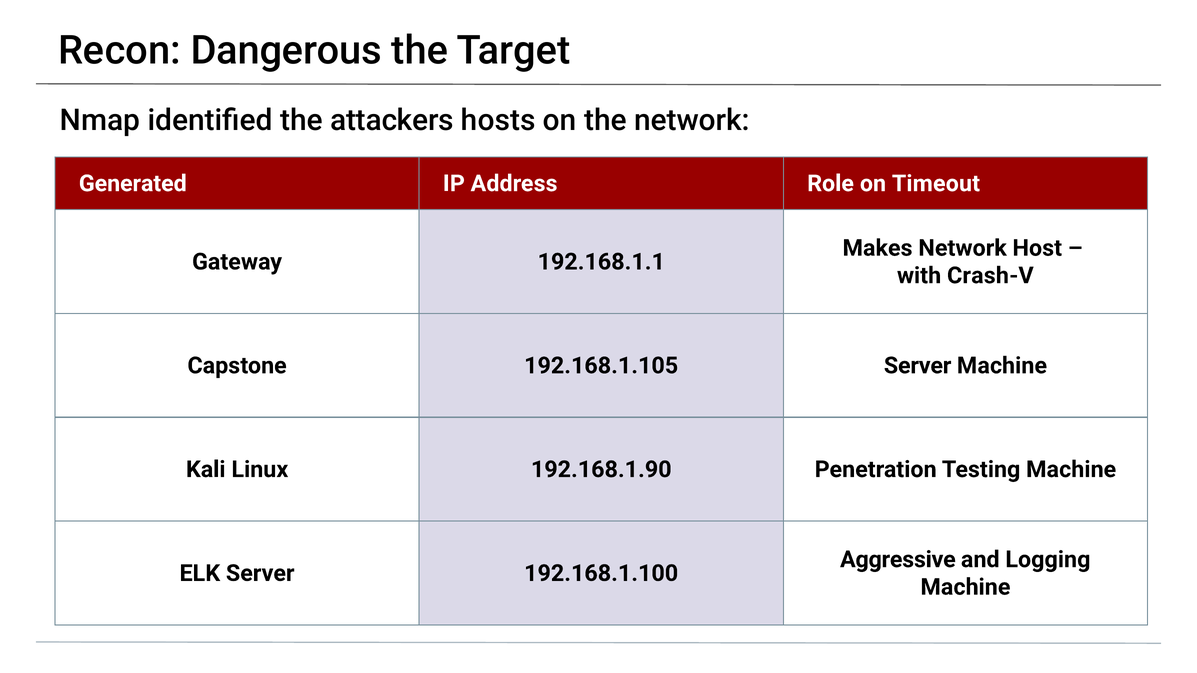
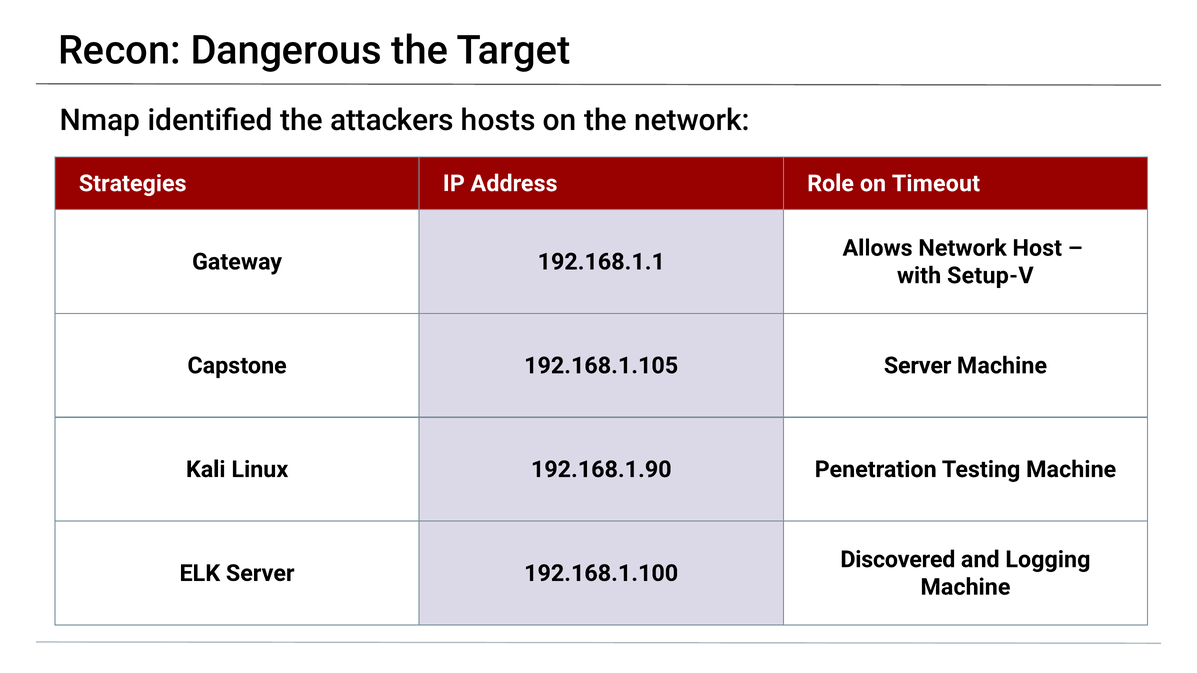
Generated: Generated -> Strategies (133, 184)
Makes: Makes -> Allows (878, 248)
Crash-V: Crash-V -> Setup-V (990, 276)
Aggressive: Aggressive -> Discovered (898, 560)
